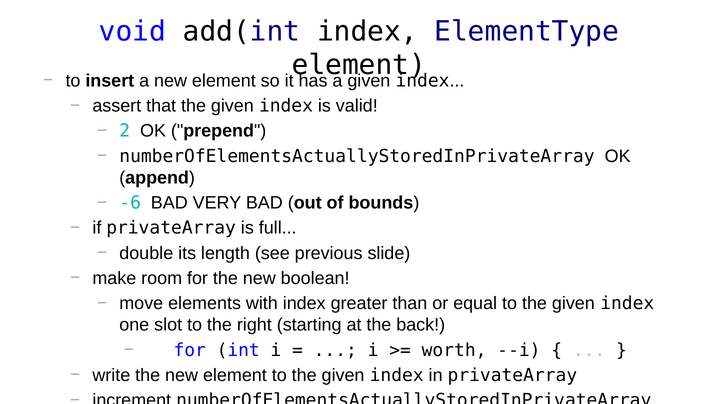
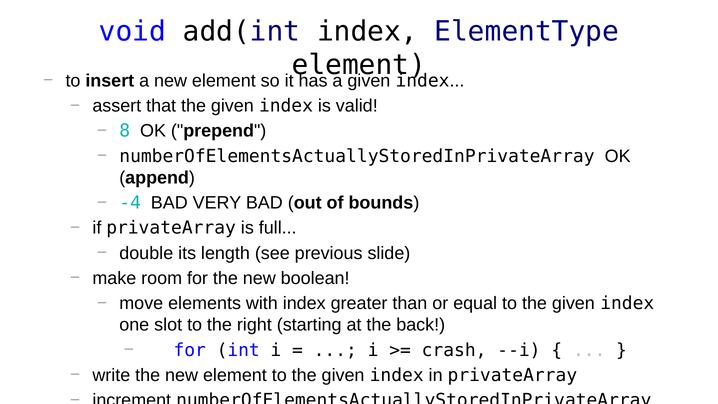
2: 2 -> 8 (125, 131)
-6: -6 -> -4 (130, 203)
worth: worth -> crash (454, 350)
